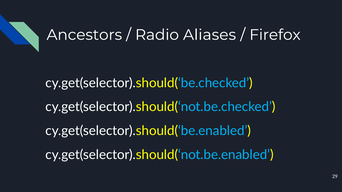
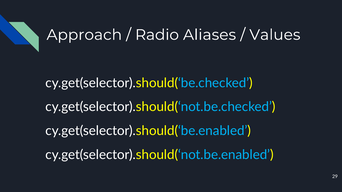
Ancestors: Ancestors -> Approach (84, 35)
Firefox: Firefox -> Values (275, 35)
